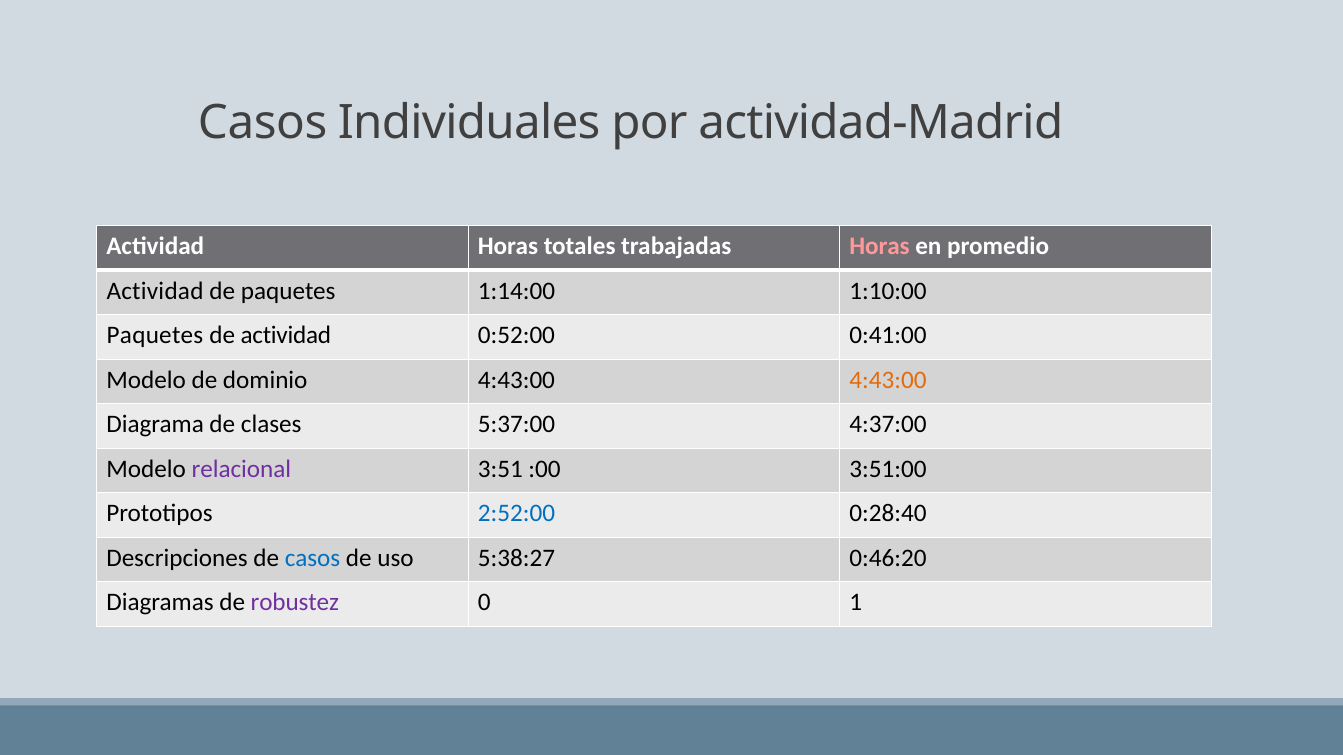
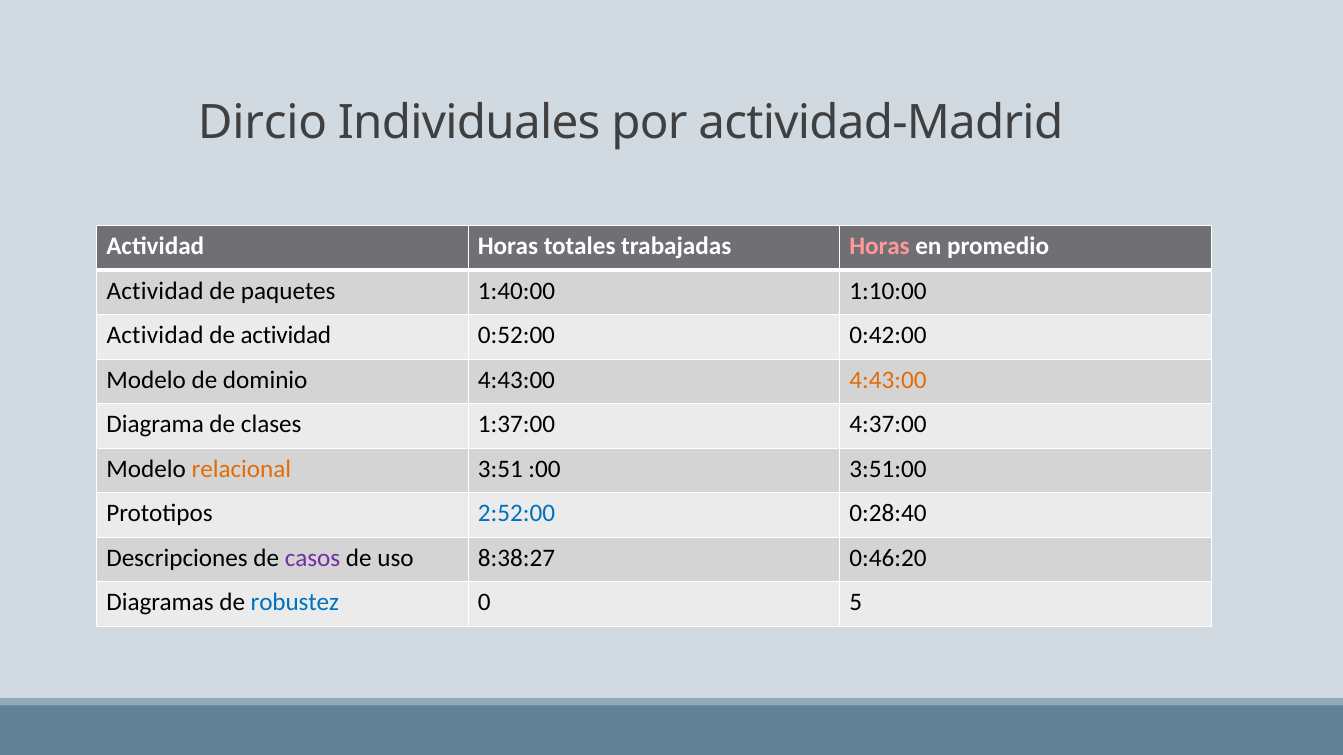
Casos: Casos -> Dircio (263, 123)
1:14:00: 1:14:00 -> 1:40:00 (516, 291)
Paquetes: Paquetes -> Actividad (155, 336)
0:41:00: 0:41:00 -> 0:42:00 (888, 336)
5:37:00: 5:37:00 -> 1:37:00 (516, 425)
relacional colour: purple -> orange (241, 469)
casos colour: blue -> purple (313, 558)
5:38:27: 5:38:27 -> 8:38:27 (516, 558)
robustez colour: purple -> blue (295, 603)
1: 1 -> 5 (856, 603)
